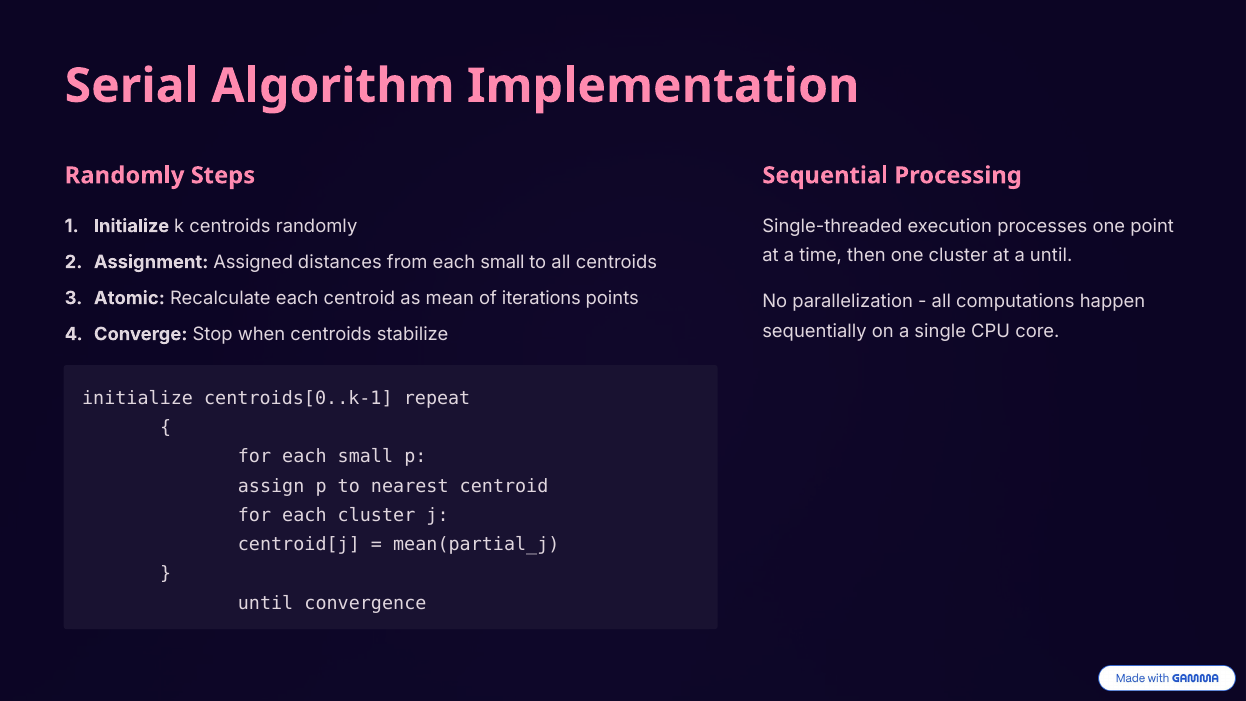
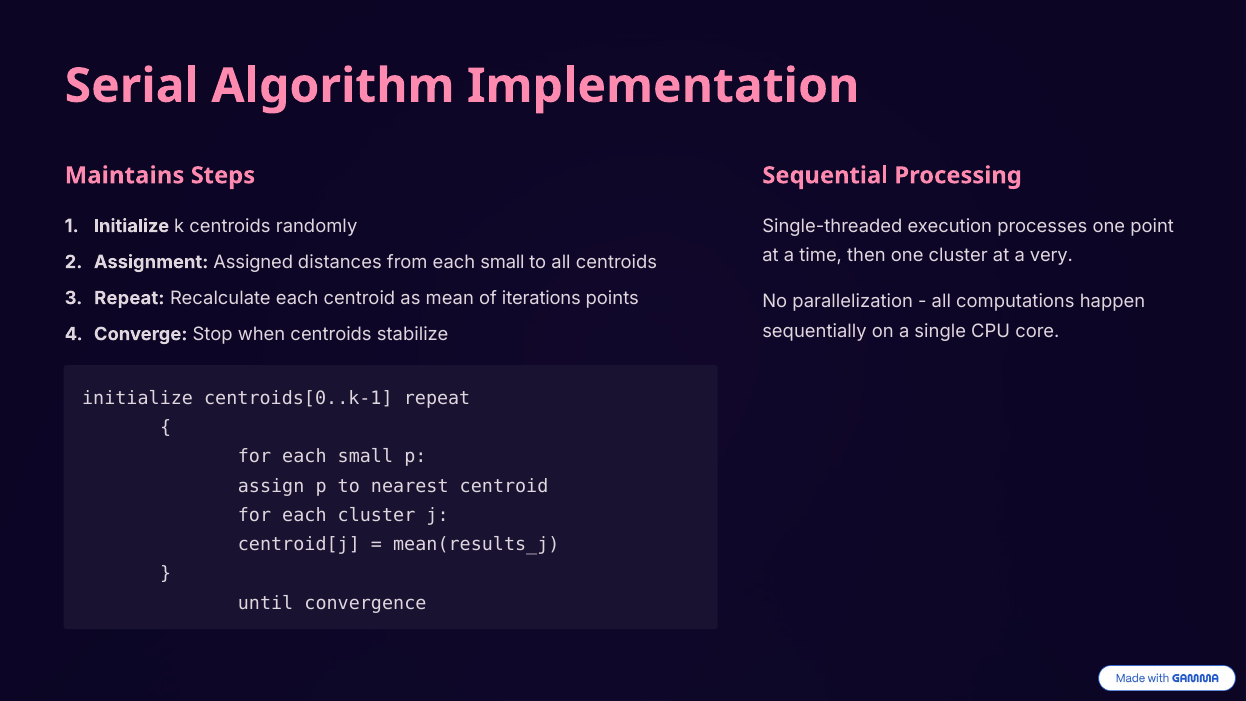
Randomly: Randomly -> Maintains (125, 175)
a until: until -> very (1051, 255)
Atomic: Atomic -> Repeat (129, 298)
mean(partial_j: mean(partial_j -> mean(results_j (476, 544)
